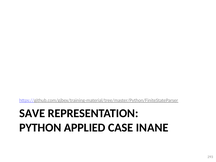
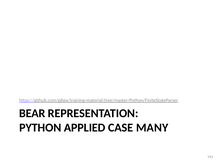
SAVE: SAVE -> BEAR (32, 113)
INANE: INANE -> MANY (152, 128)
